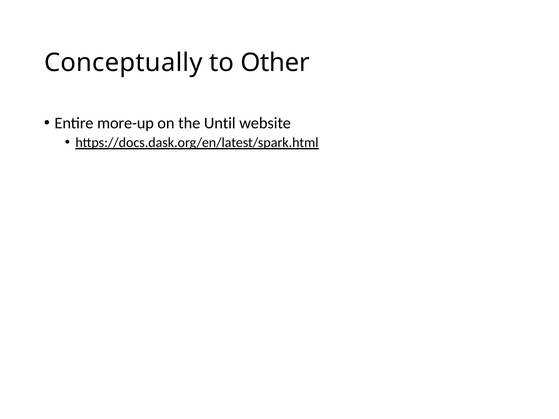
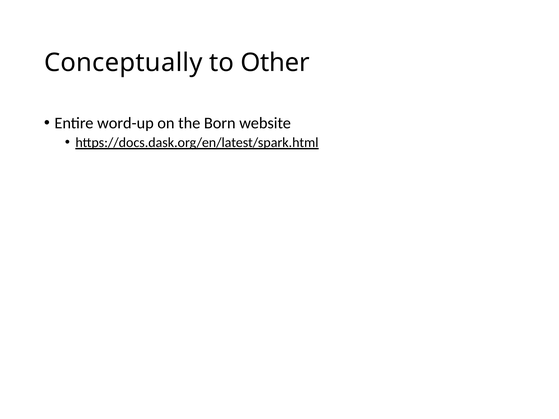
more-up: more-up -> word-up (125, 123)
Until: Until -> Born (220, 123)
